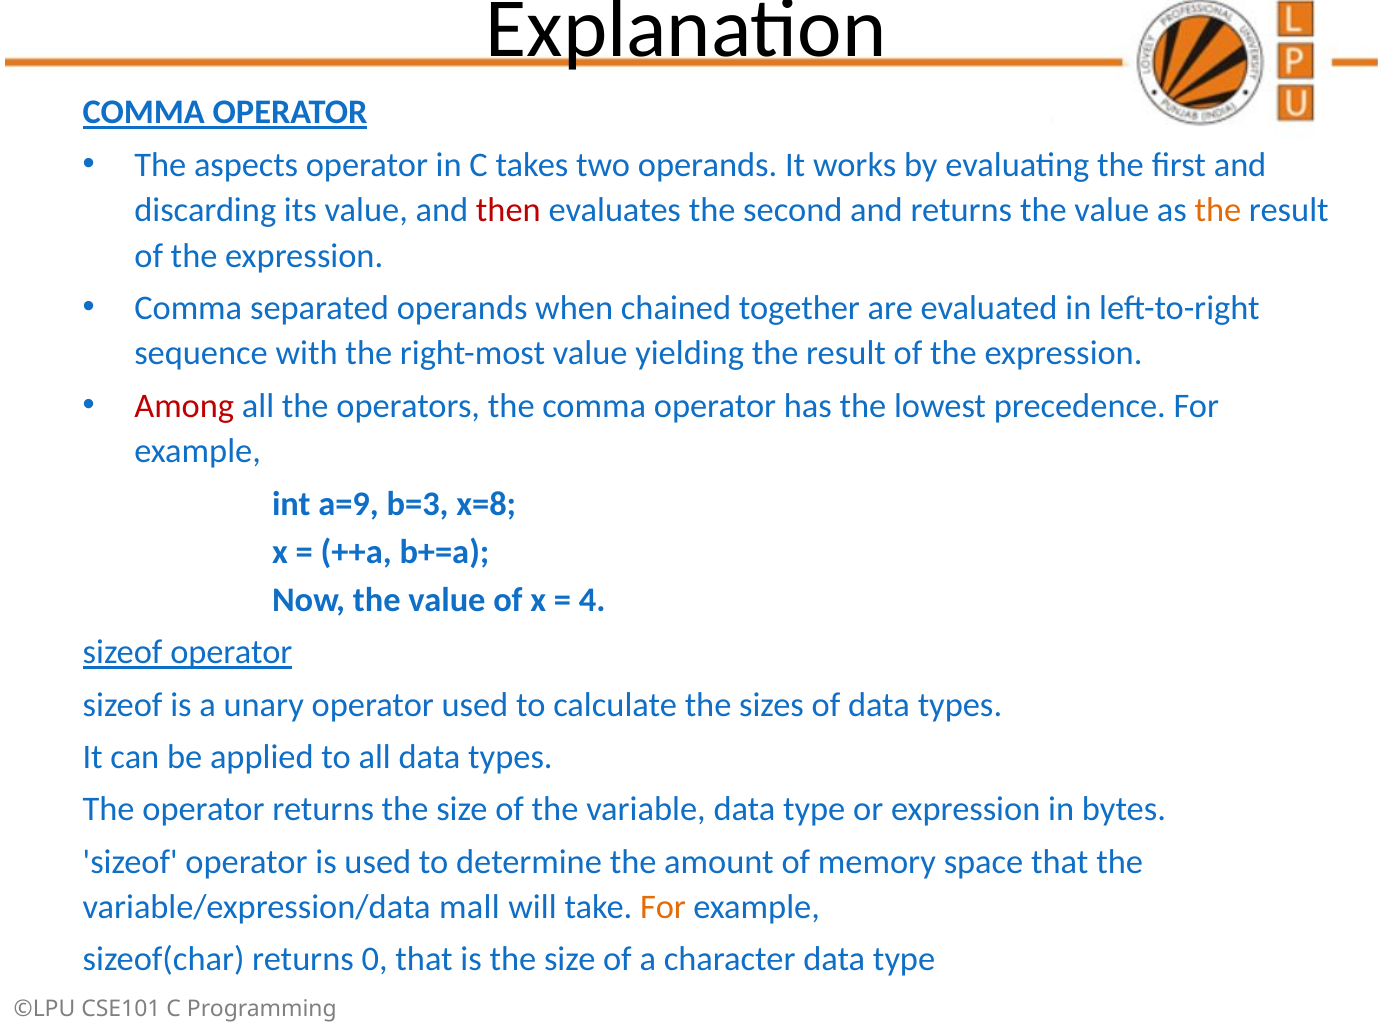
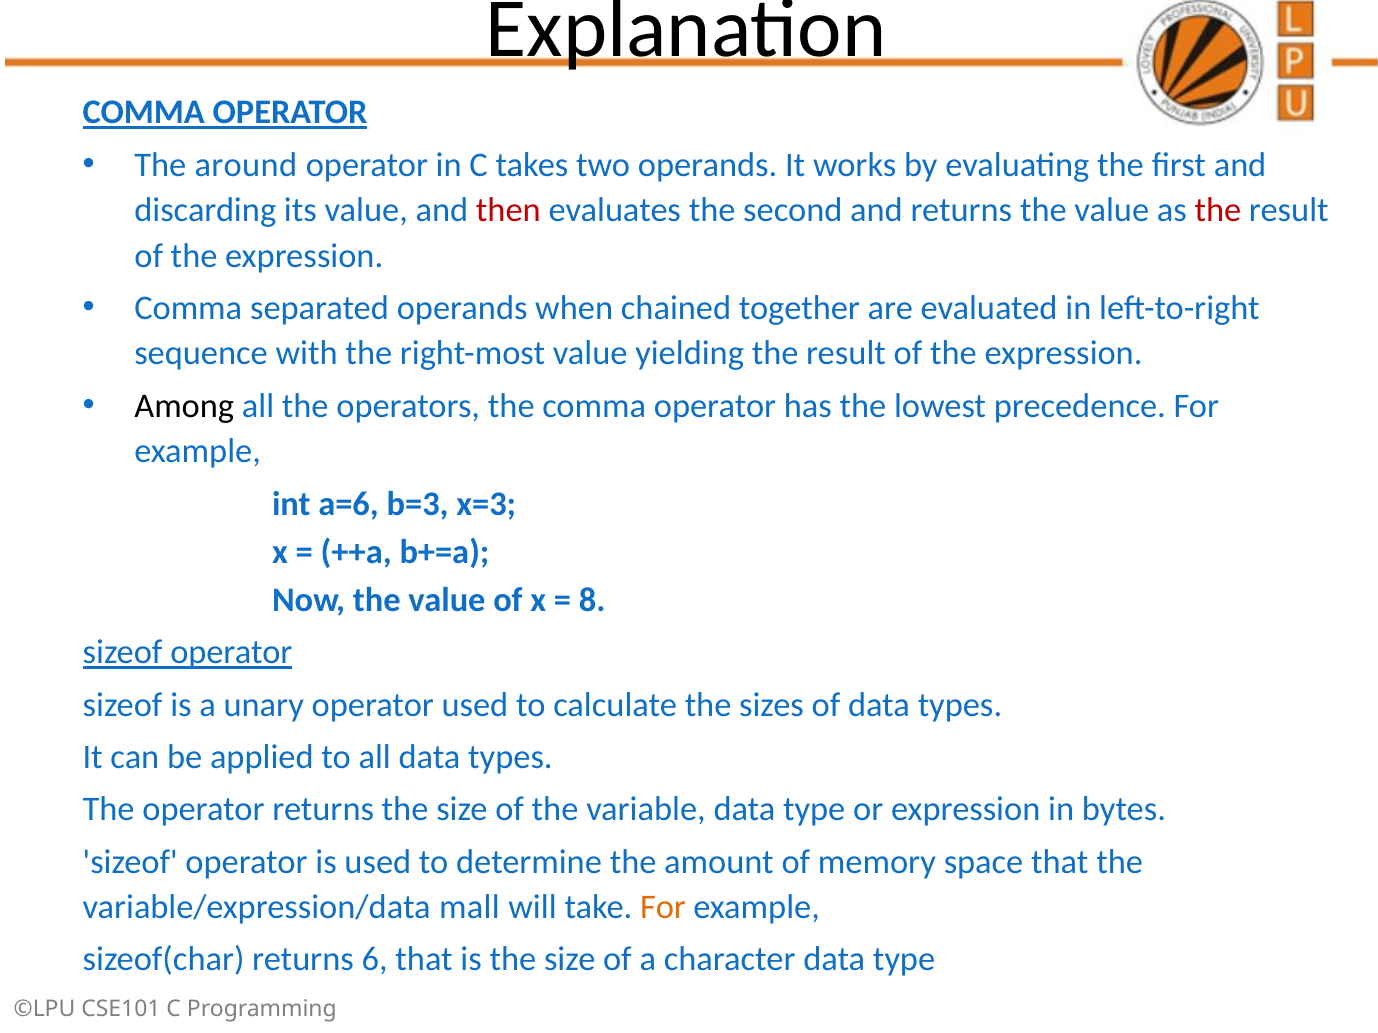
aspects: aspects -> around (246, 165)
the colour: orange -> red (1218, 210)
Among colour: red -> black (184, 406)
a=9: a=9 -> a=6 (349, 504)
x=8: x=8 -> x=3 (486, 504)
4: 4 -> 8 (592, 600)
0: 0 -> 6 (375, 960)
